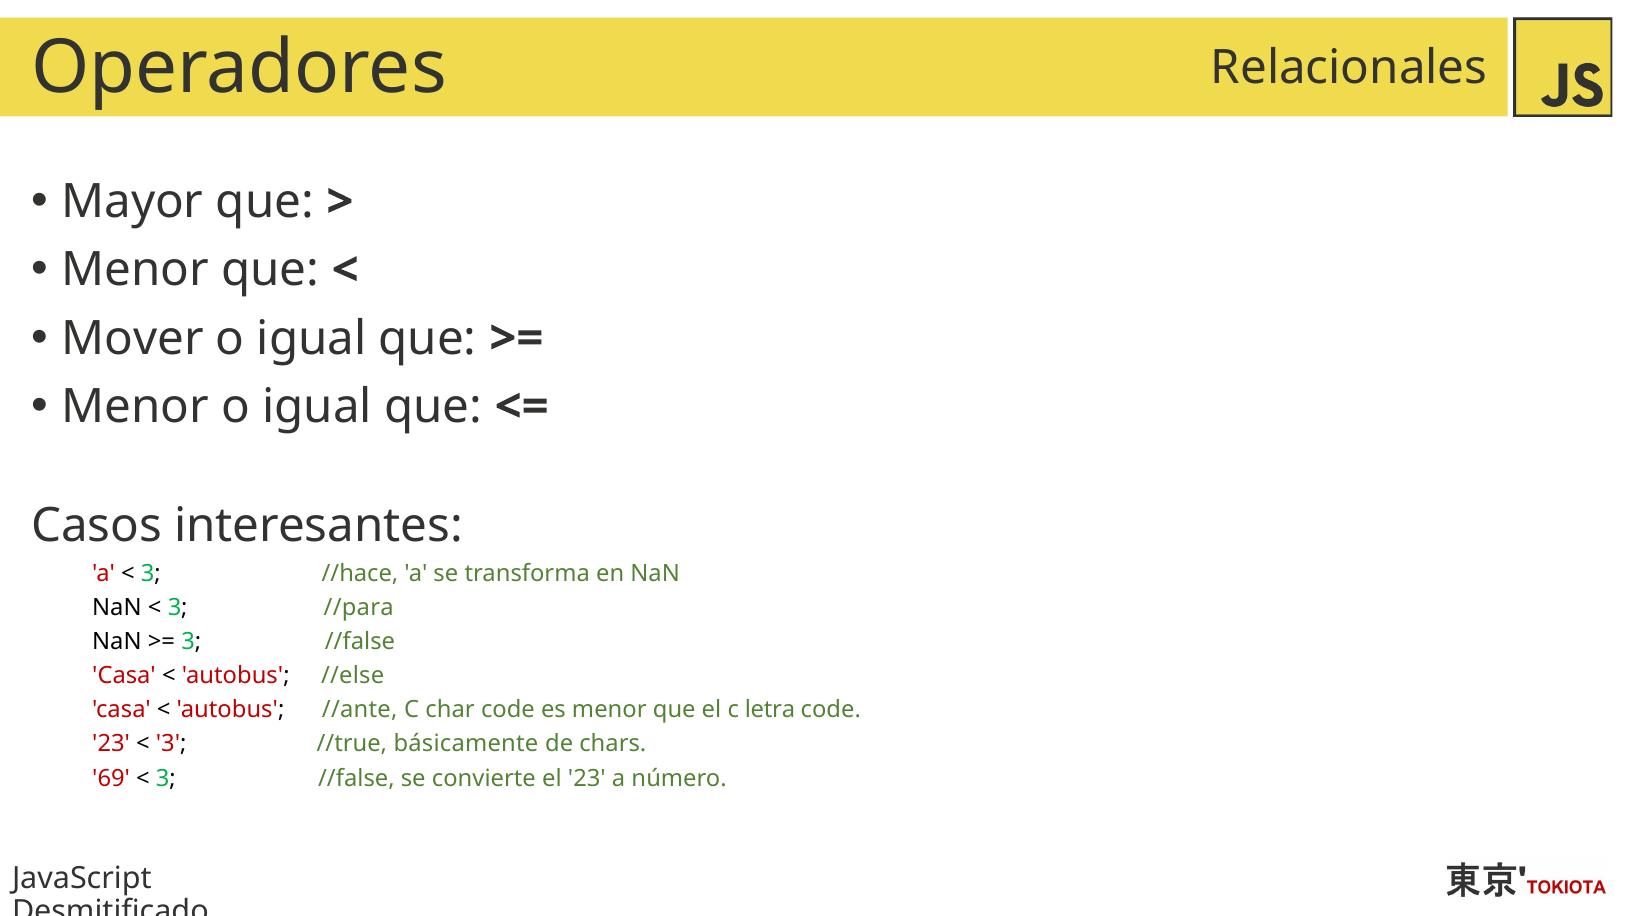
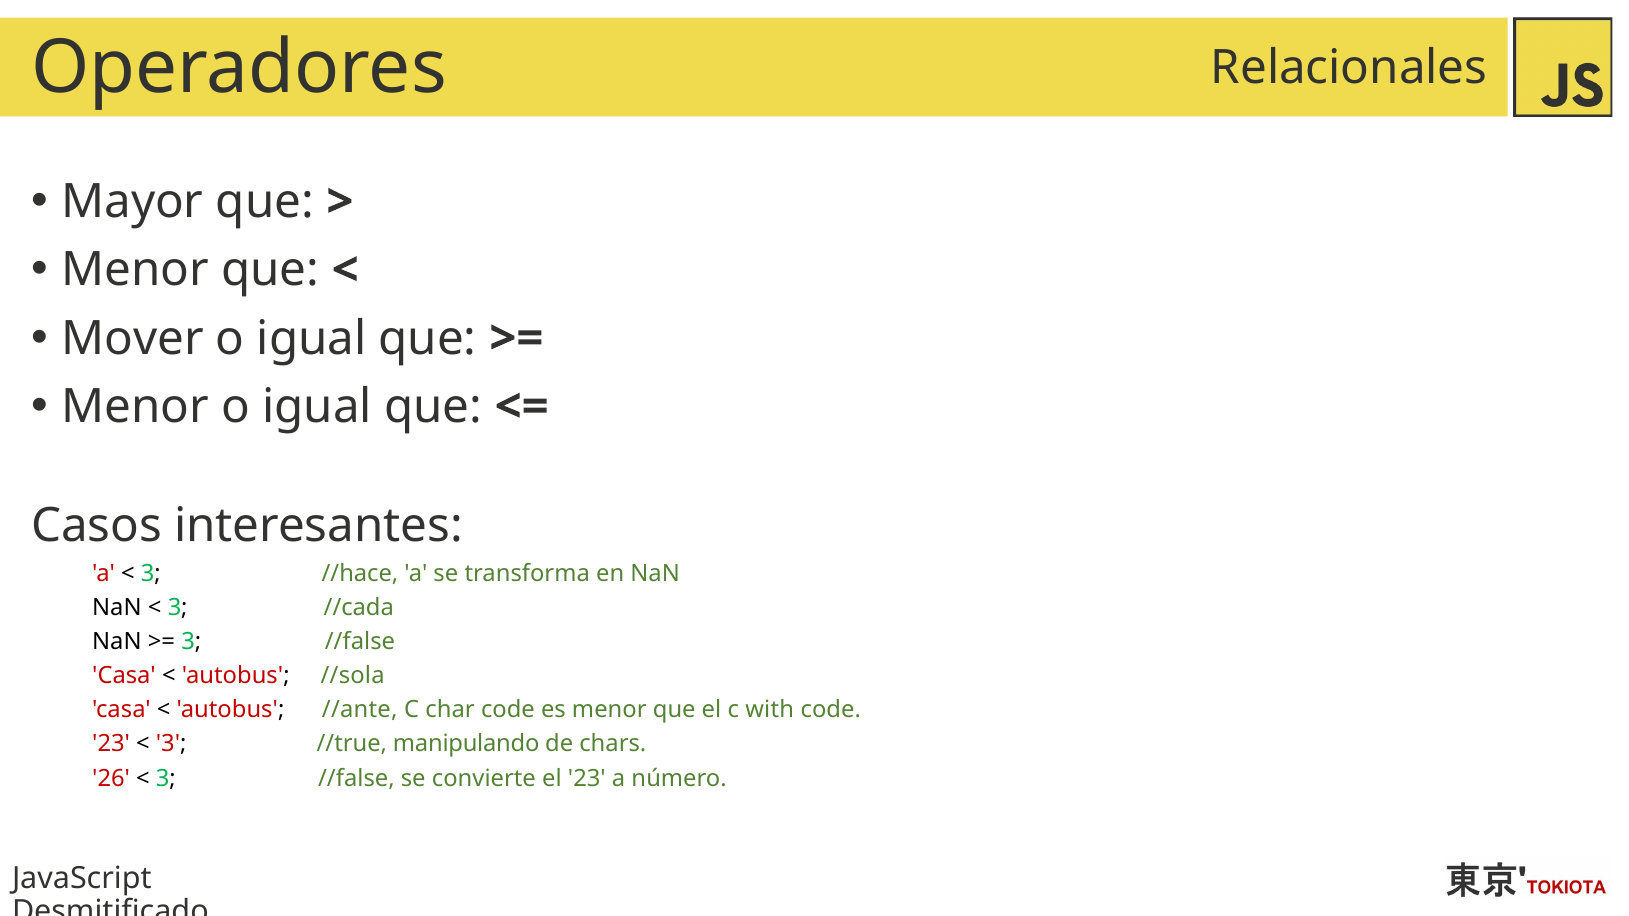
//para: //para -> //cada (359, 608)
//else: //else -> //sola (353, 676)
letra: letra -> with (770, 710)
básicamente: básicamente -> manipulando (466, 744)
69: 69 -> 26 (111, 778)
